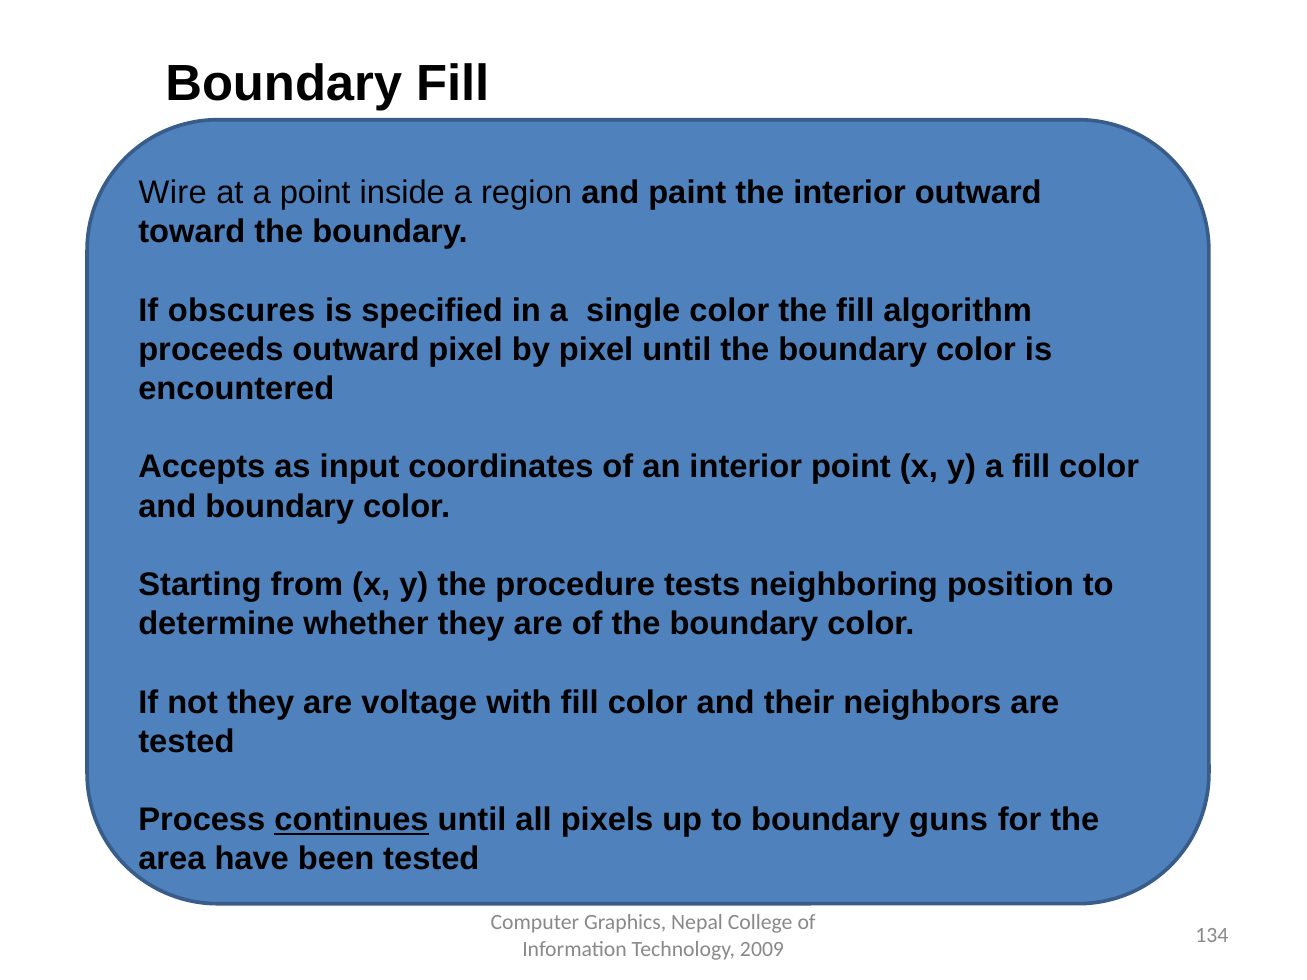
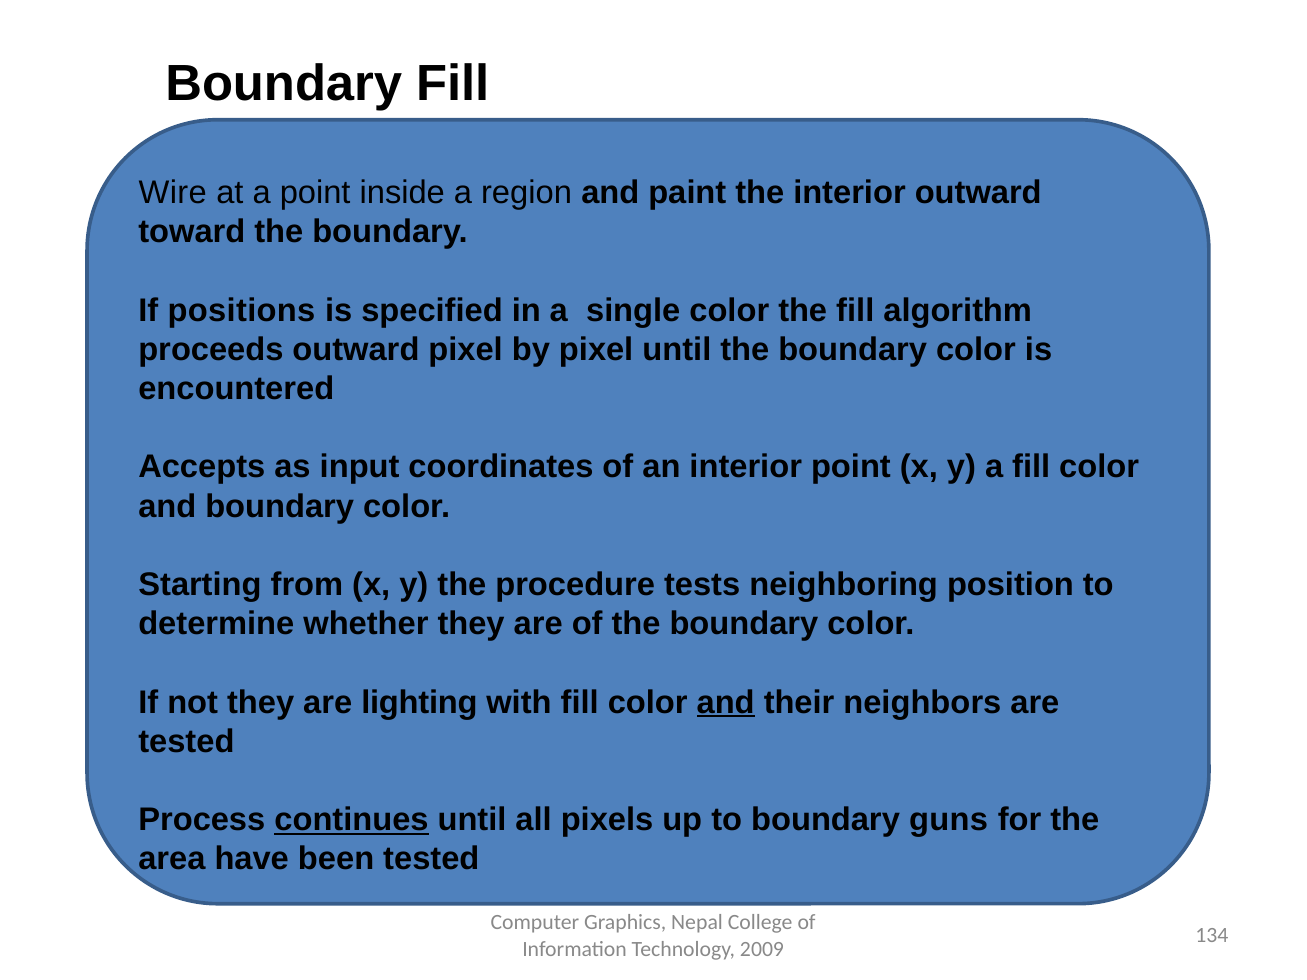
obscures: obscures -> positions (241, 310)
voltage: voltage -> lighting (419, 703)
and underline: none -> present (726, 703)
